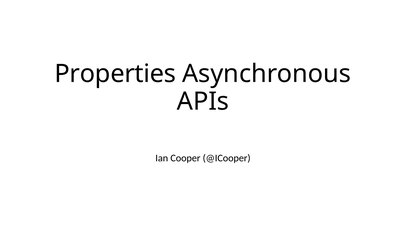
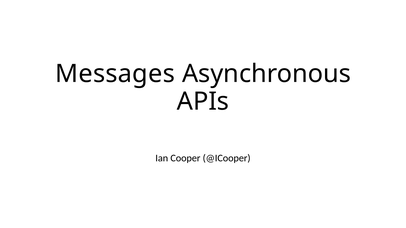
Properties: Properties -> Messages (115, 74)
